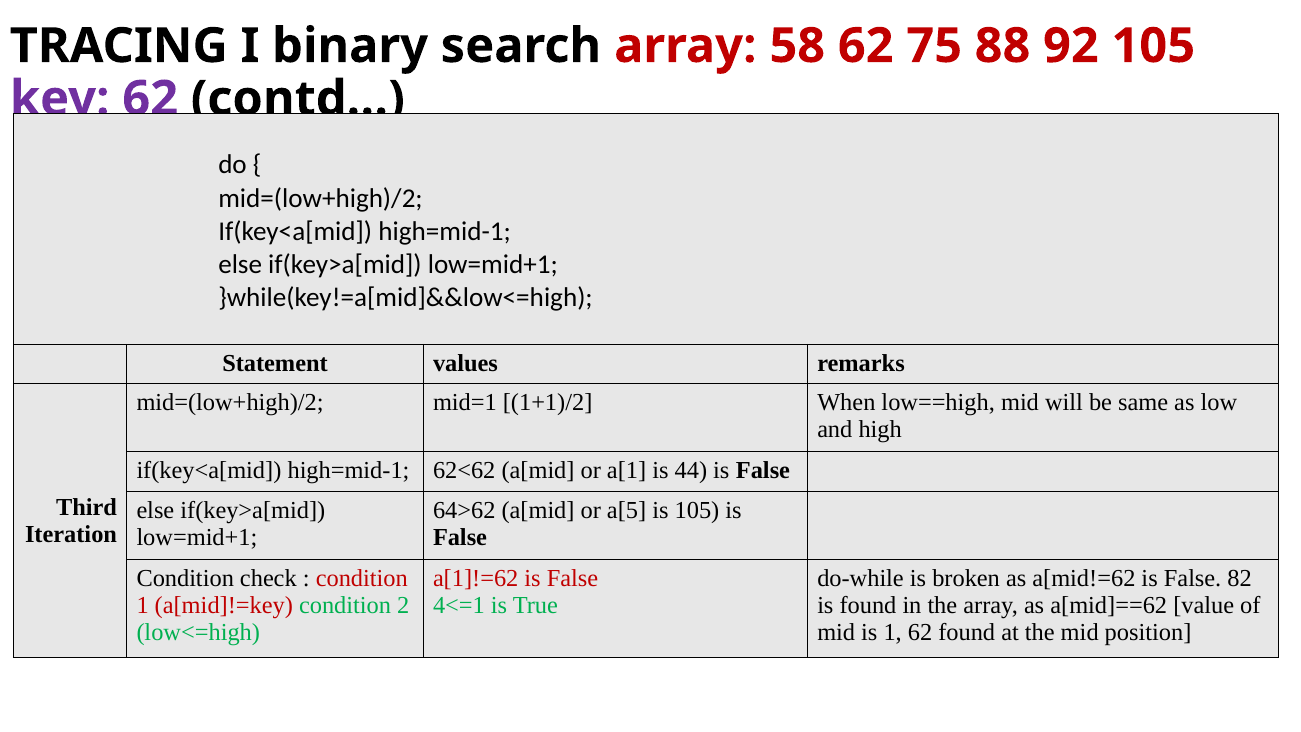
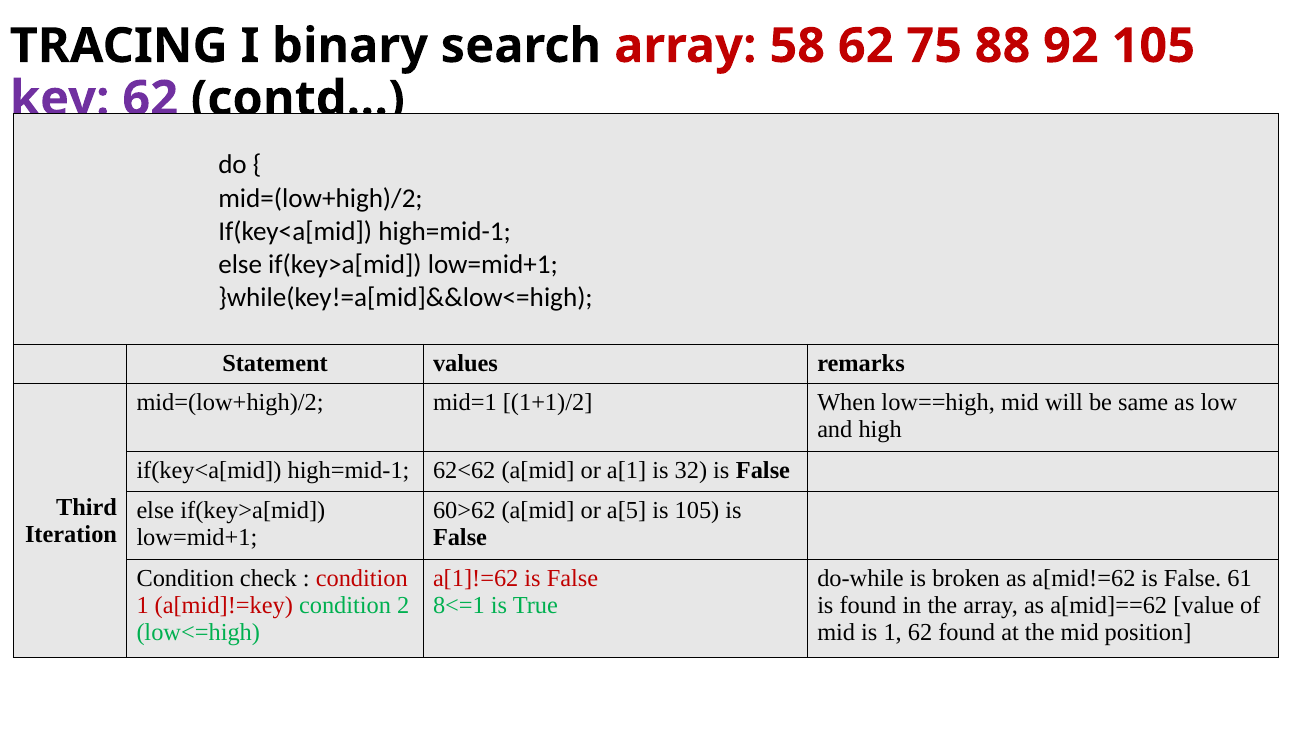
44: 44 -> 32 (691, 470)
64>62: 64>62 -> 60>62 (464, 510)
82: 82 -> 61 (1240, 578)
4<=1: 4<=1 -> 8<=1 (459, 605)
